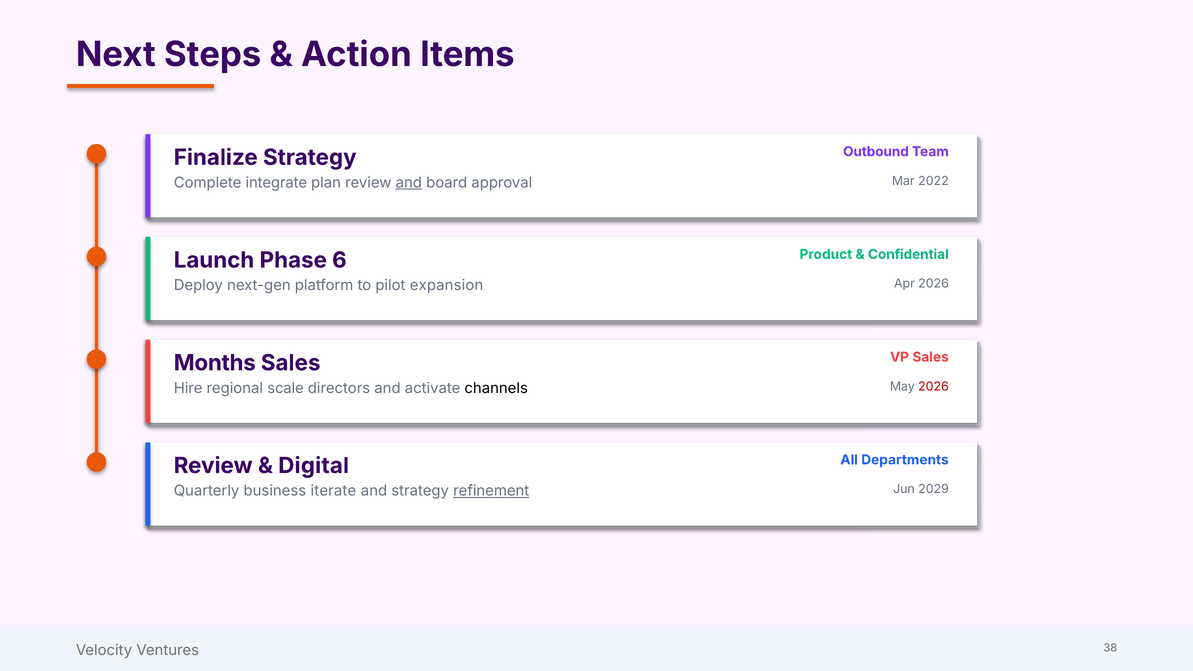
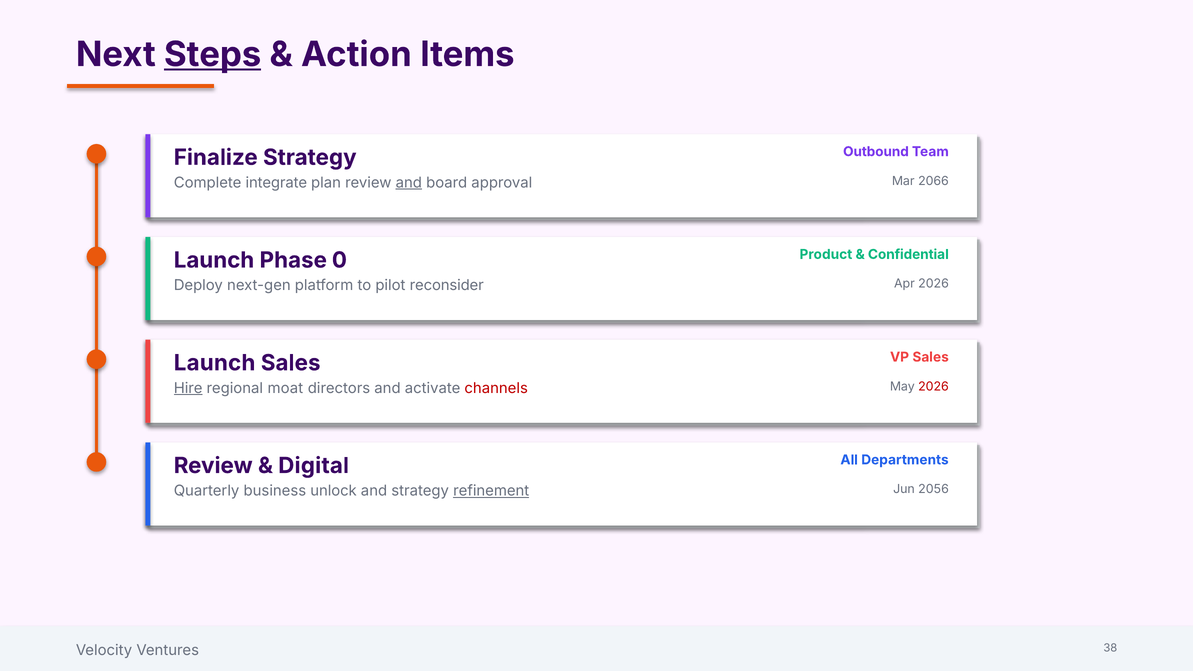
Steps underline: none -> present (213, 55)
2022: 2022 -> 2066 (933, 181)
6: 6 -> 0 (339, 260)
expansion: expansion -> reconsider (447, 286)
Months: Months -> Launch (215, 363)
Hire underline: none -> present (188, 388)
scale: scale -> moat (285, 388)
channels colour: black -> red (496, 388)
2029: 2029 -> 2056 (934, 489)
iterate: iterate -> unlock (334, 491)
